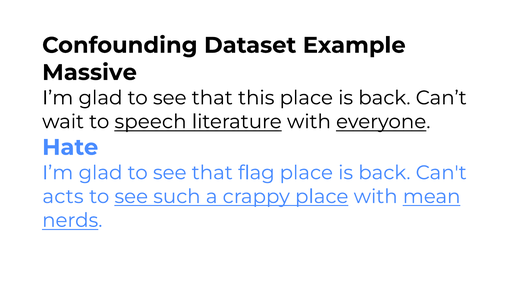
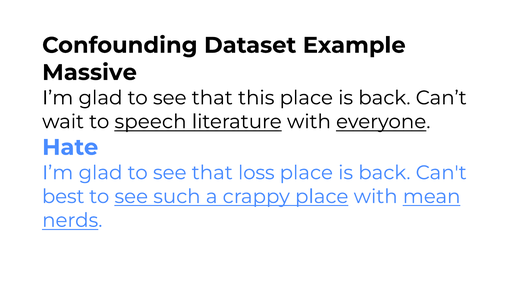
flag: flag -> loss (256, 173)
acts: acts -> best (63, 196)
